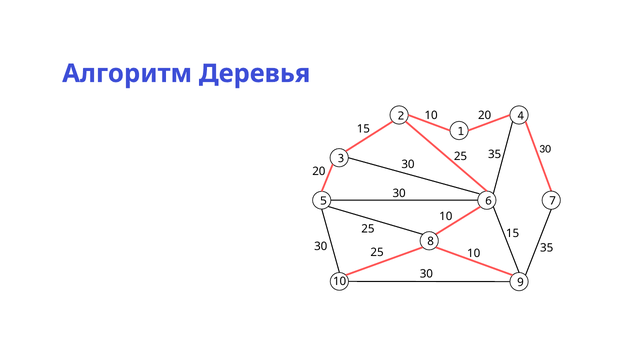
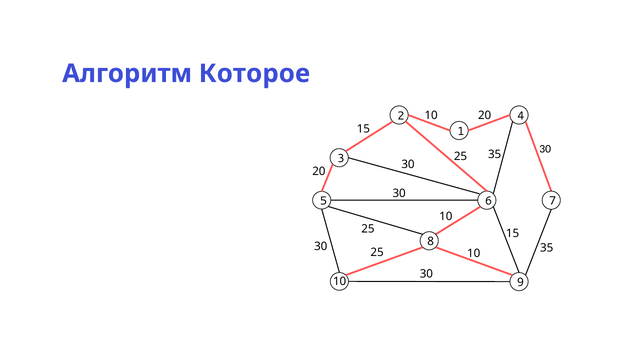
Деревья: Деревья -> Которое (254, 73)
